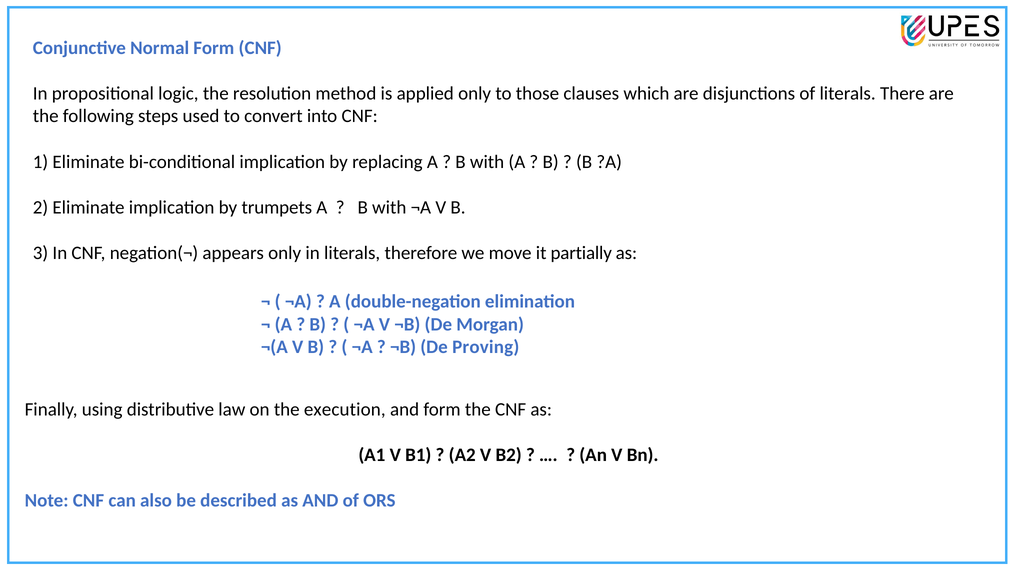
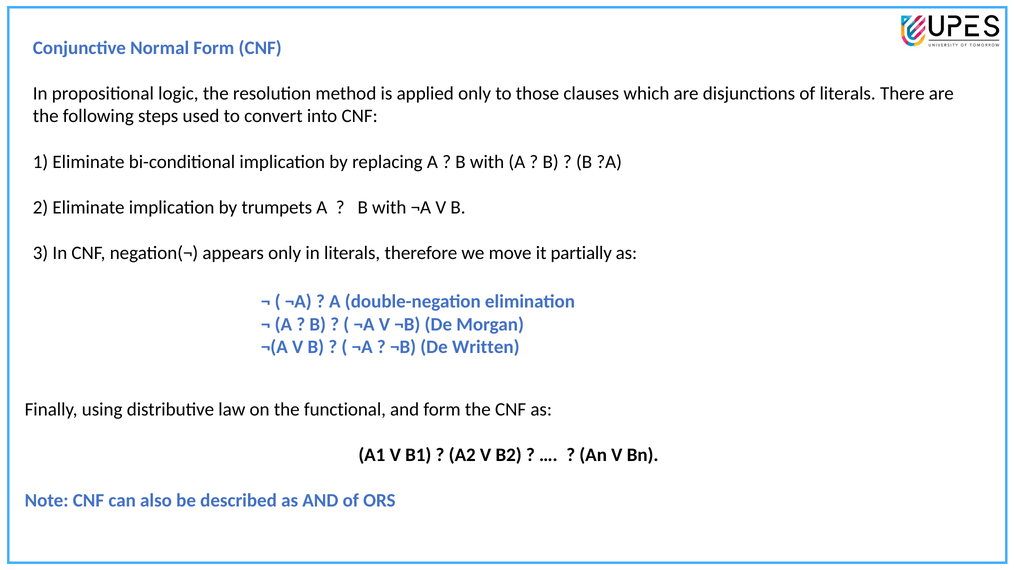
Proving: Proving -> Written (486, 347)
execution: execution -> functional (345, 410)
